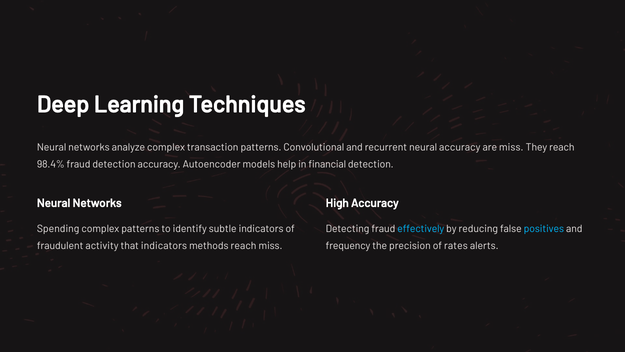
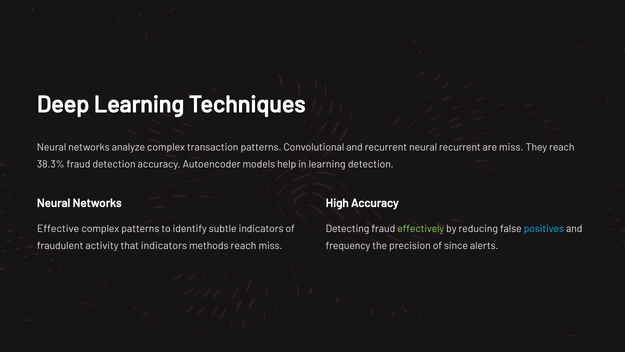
neural accuracy: accuracy -> recurrent (460, 147)
98.4%: 98.4% -> 38.3% (51, 164)
in financial: financial -> learning (327, 164)
Spending: Spending -> Effective (58, 229)
effectively colour: light blue -> light green (421, 229)
rates: rates -> since (456, 245)
